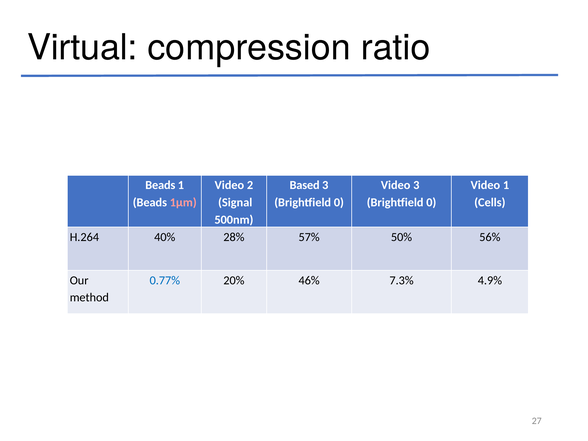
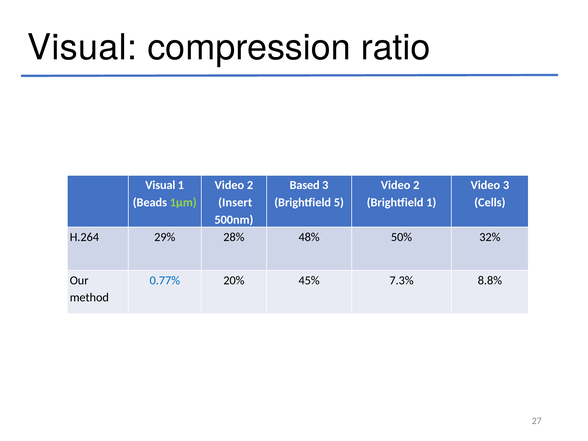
Virtual: Virtual -> Visual (82, 48)
Beads: Beads -> Visual (160, 185)
3: 3 -> 2 (416, 185)
Video 1: 1 -> 3 (506, 185)
1μm colour: pink -> light green (183, 202)
Signal: Signal -> Insert (235, 202)
0: 0 -> 5 (339, 202)
0: 0 -> 1 (431, 202)
40%: 40% -> 29% (165, 237)
57%: 57% -> 48% (309, 237)
56%: 56% -> 32% (490, 237)
46%: 46% -> 45% (309, 280)
4.9%: 4.9% -> 8.8% (490, 280)
